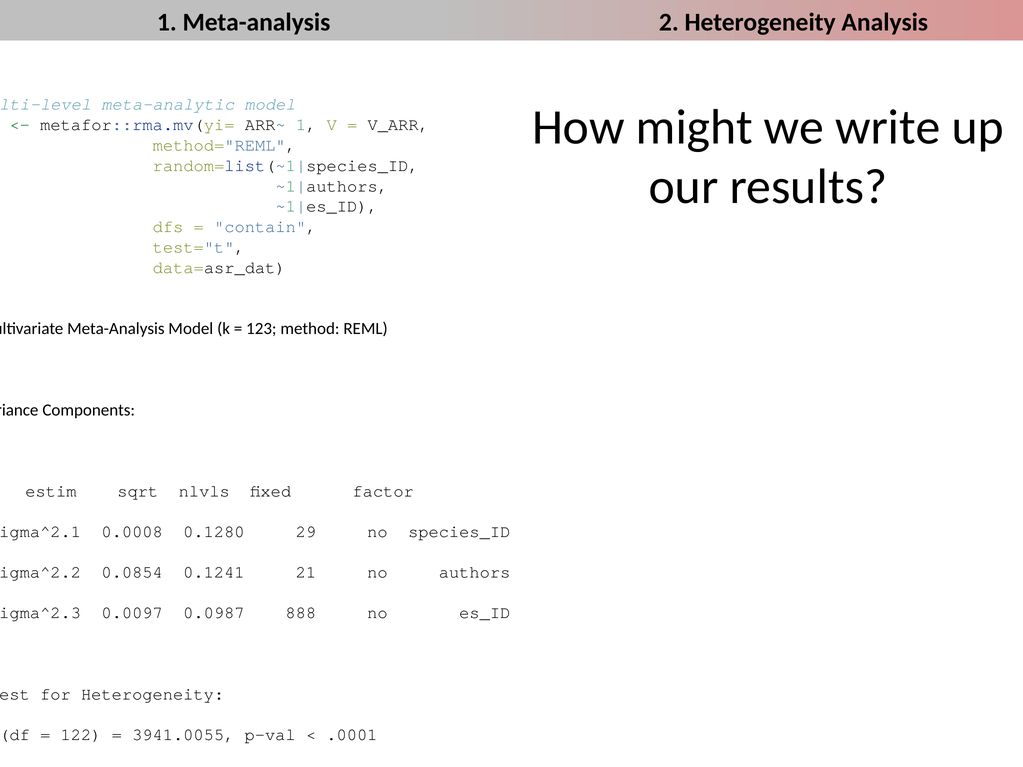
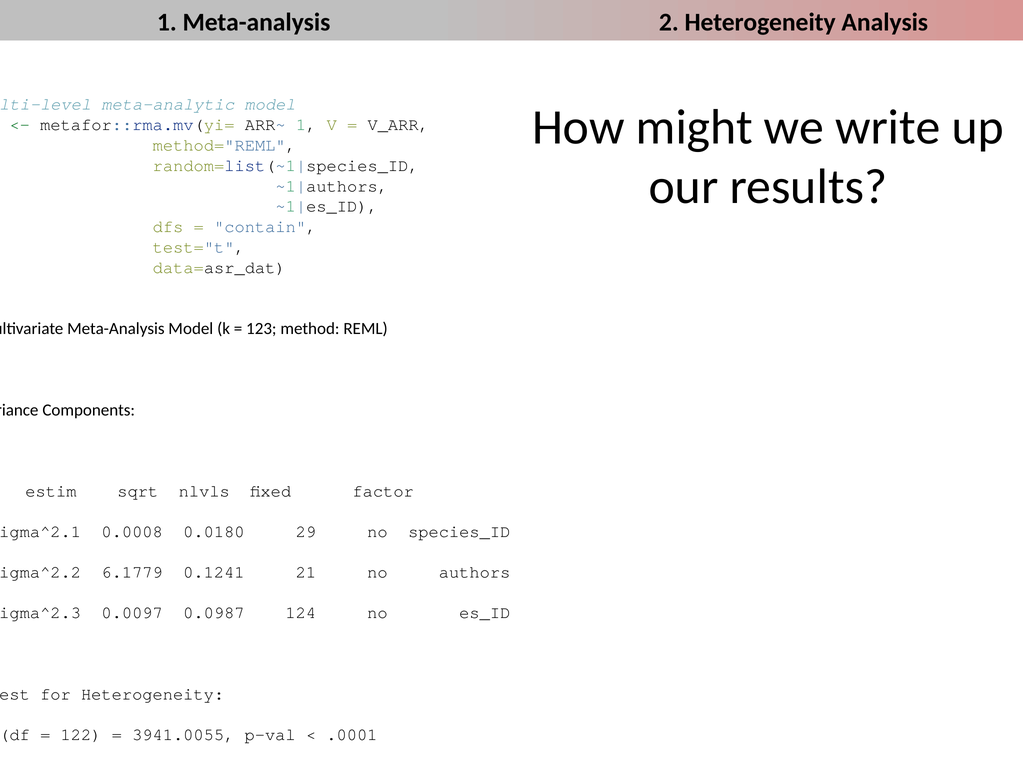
0.1280: 0.1280 -> 0.0180 (214, 532)
0.0854: 0.0854 -> 6.1779 (132, 572)
888: 888 -> 124 (301, 613)
